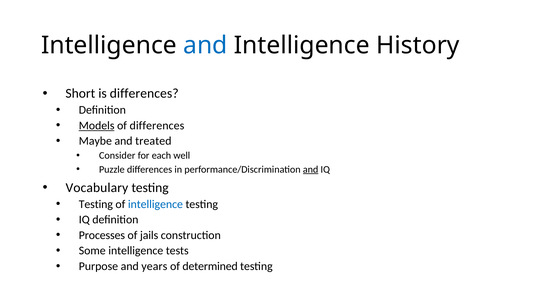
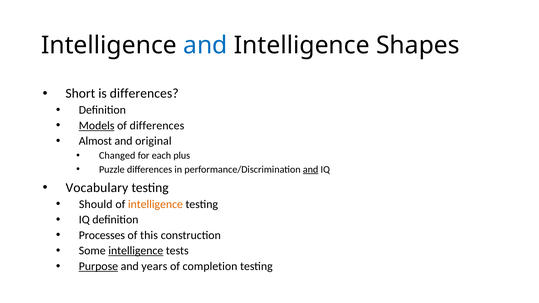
History: History -> Shapes (418, 45)
Maybe: Maybe -> Almost (95, 141)
treated: treated -> original (153, 141)
Consider: Consider -> Changed (117, 156)
well: well -> plus (182, 156)
Testing: Testing -> Should (96, 204)
intelligence colour: blue -> orange (155, 204)
jails: jails -> this (149, 235)
intelligence underline: none -> present (136, 251)
Purpose underline: none -> present (98, 266)
determined: determined -> completion (210, 266)
